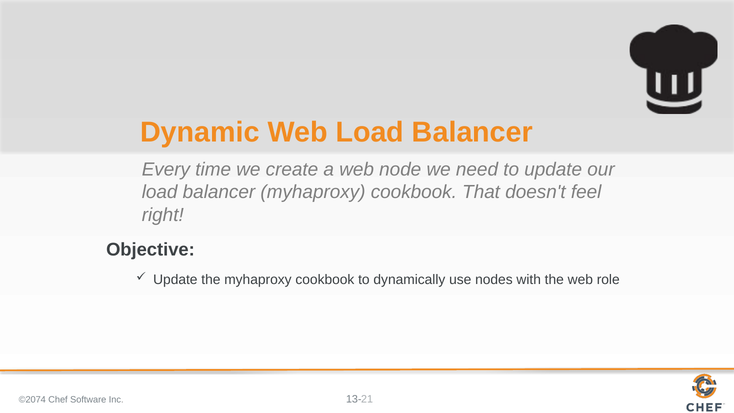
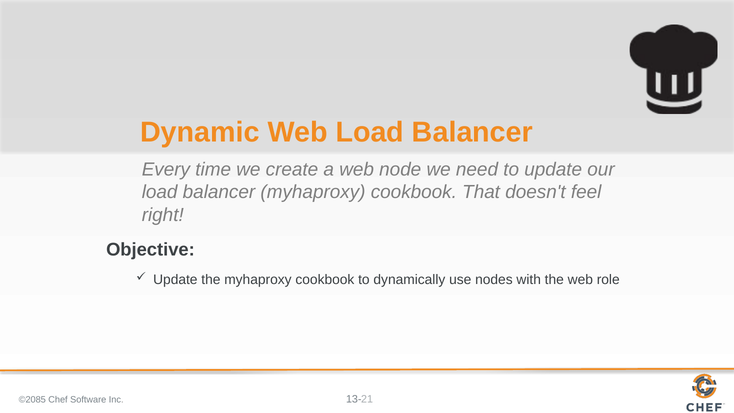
©2074: ©2074 -> ©2085 (32, 399)
